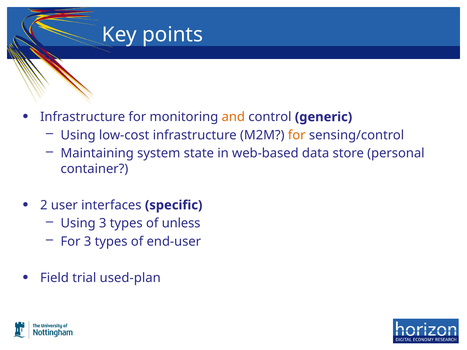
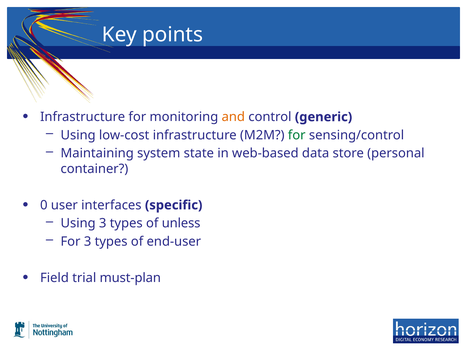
for colour: orange -> green (297, 135)
2: 2 -> 0 (44, 205)
used-plan: used-plan -> must-plan (130, 278)
